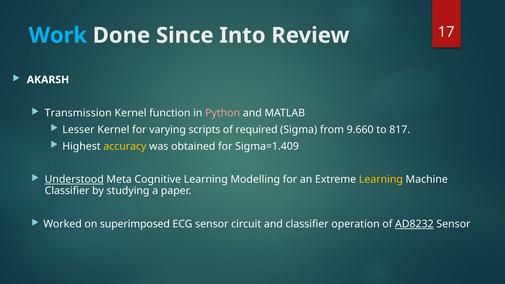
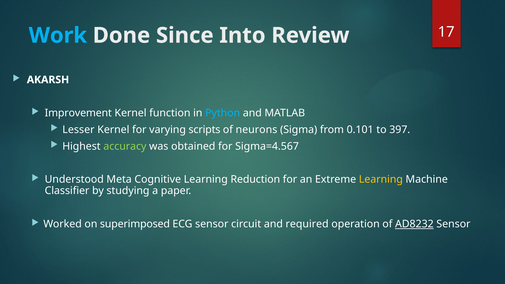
Transmission: Transmission -> Improvement (78, 113)
Python colour: pink -> light blue (223, 113)
required: required -> neurons (256, 130)
9.660: 9.660 -> 0.101 (360, 130)
817: 817 -> 397 (400, 130)
accuracy colour: yellow -> light green (125, 146)
Sigma=1.409: Sigma=1.409 -> Sigma=4.567 (267, 146)
Understood underline: present -> none (74, 180)
Modelling: Modelling -> Reduction (255, 180)
and classifier: classifier -> required (307, 224)
